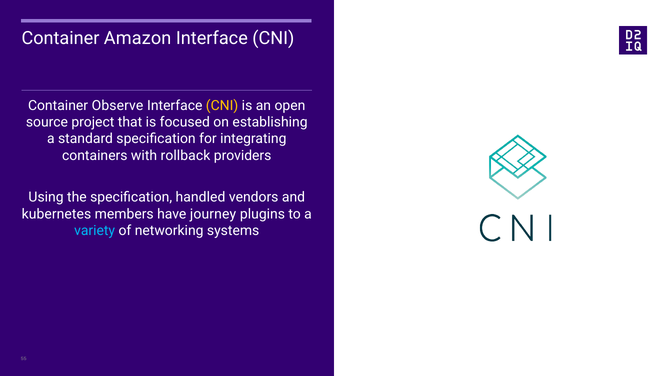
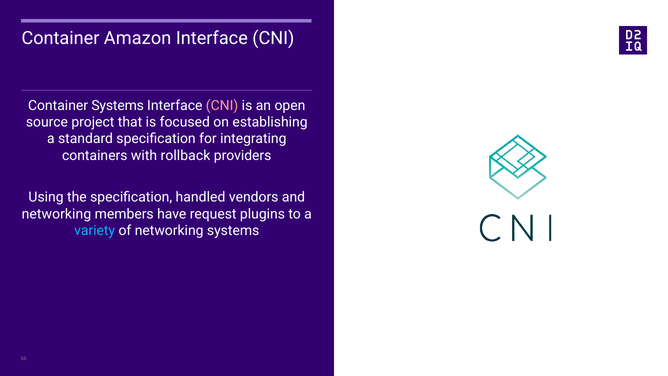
Container Observe: Observe -> Systems (118, 105)
CNI colour: yellow -> pink (222, 105)
kubernetes: kubernetes -> networking (56, 214)
journey: journey -> request (213, 214)
